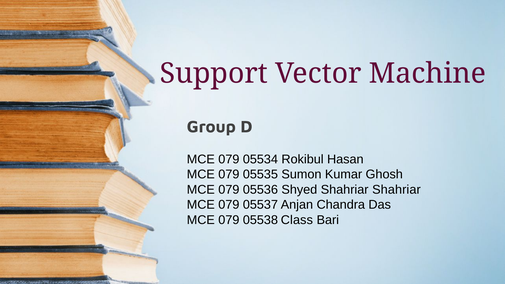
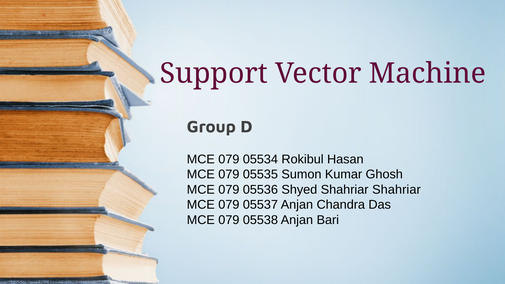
05538 Class: Class -> Anjan (297, 220)
